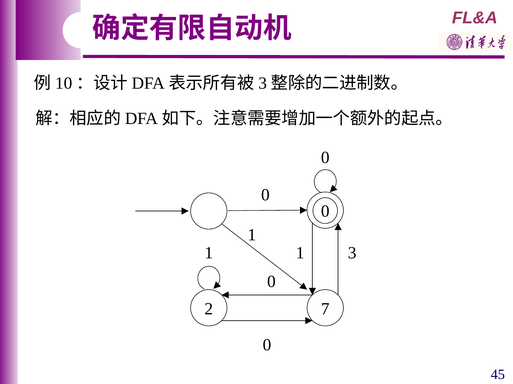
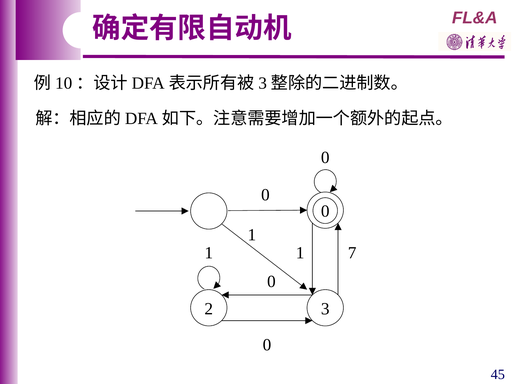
3: 3 -> 7 (352, 253)
7: 7 -> 3 (325, 310)
